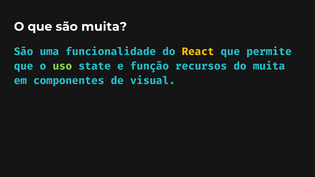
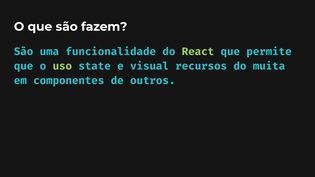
são muita: muita -> fazem (104, 27)
React colour: yellow -> light green (198, 52)
função: função -> visual (150, 66)
visual: visual -> outros (153, 81)
